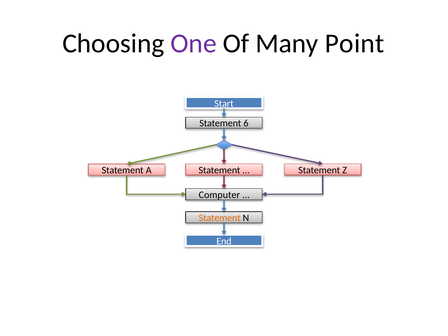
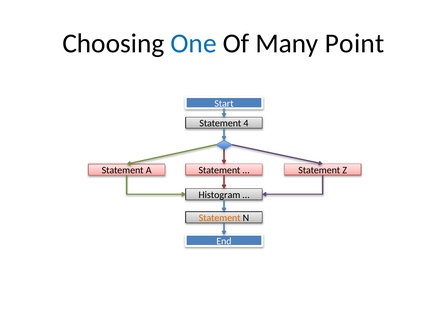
One colour: purple -> blue (194, 43)
6: 6 -> 4 (246, 123)
Computer: Computer -> Histogram (219, 195)
